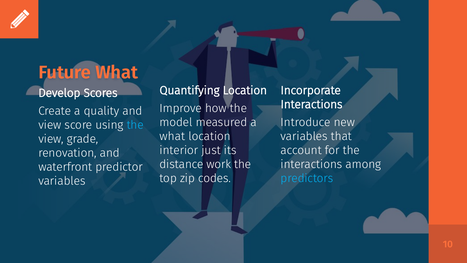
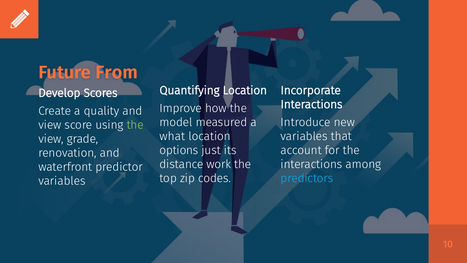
Future What: What -> From (117, 72)
the colour: light blue -> light green (135, 125)
interior: interior -> options (179, 150)
